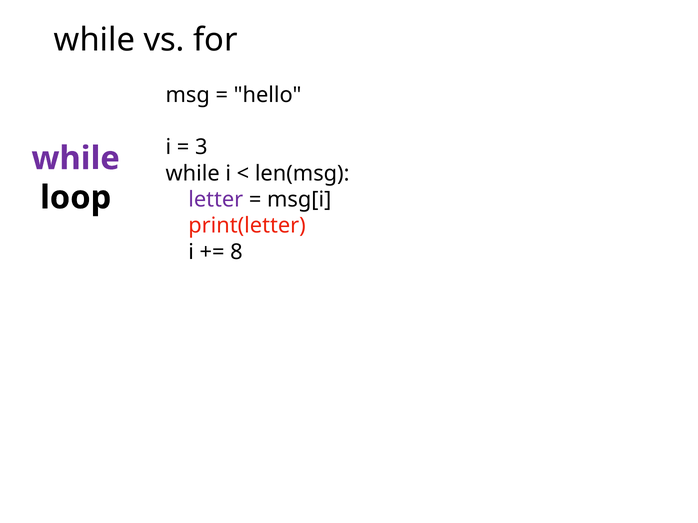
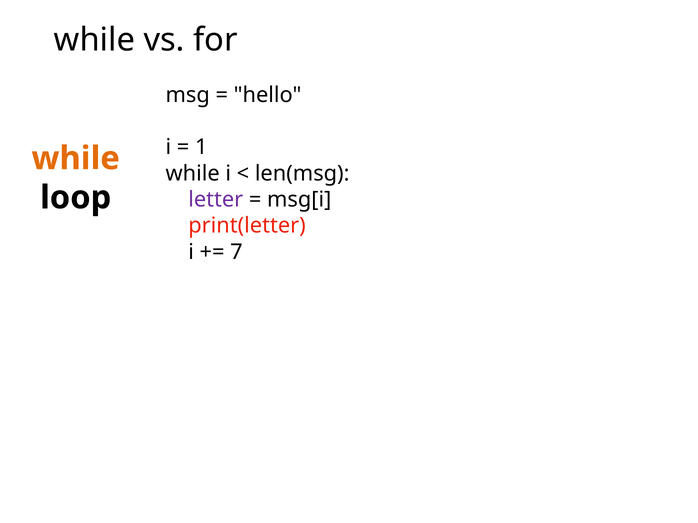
3: 3 -> 1 (201, 147)
while colour: purple -> orange (76, 159)
8: 8 -> 7 (236, 252)
